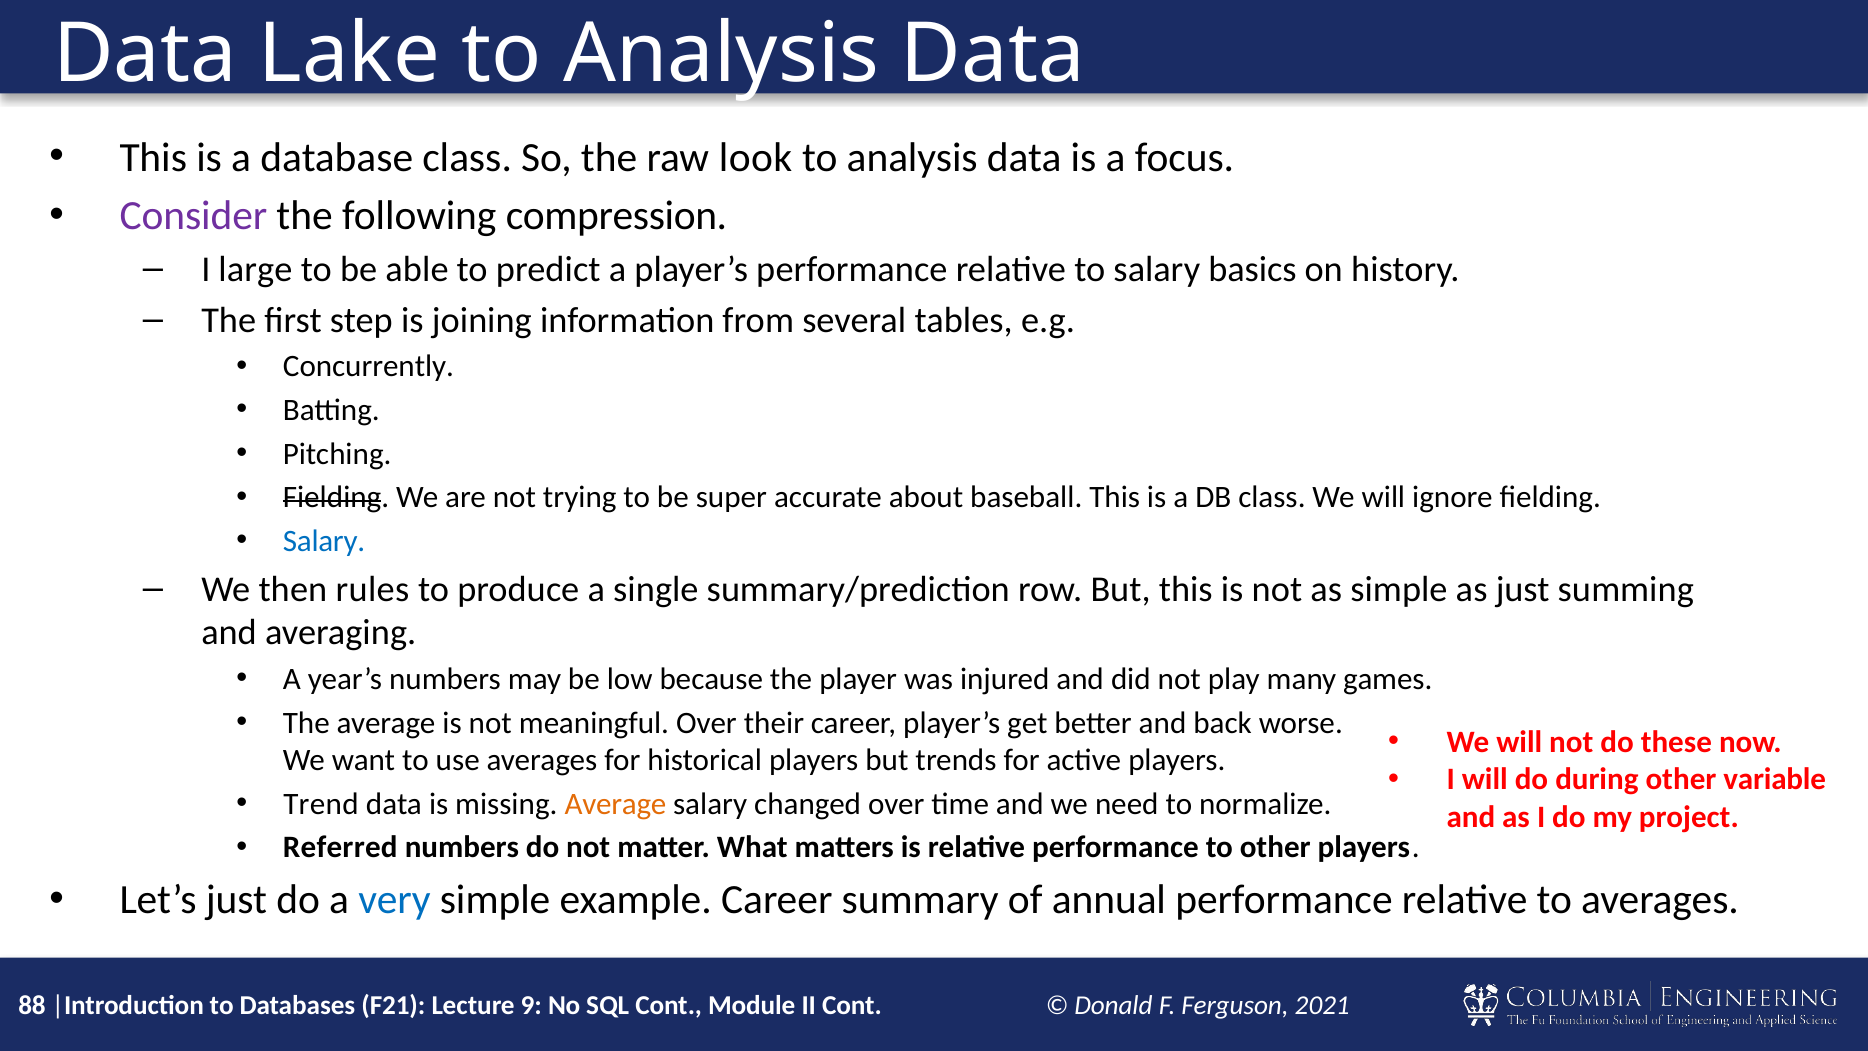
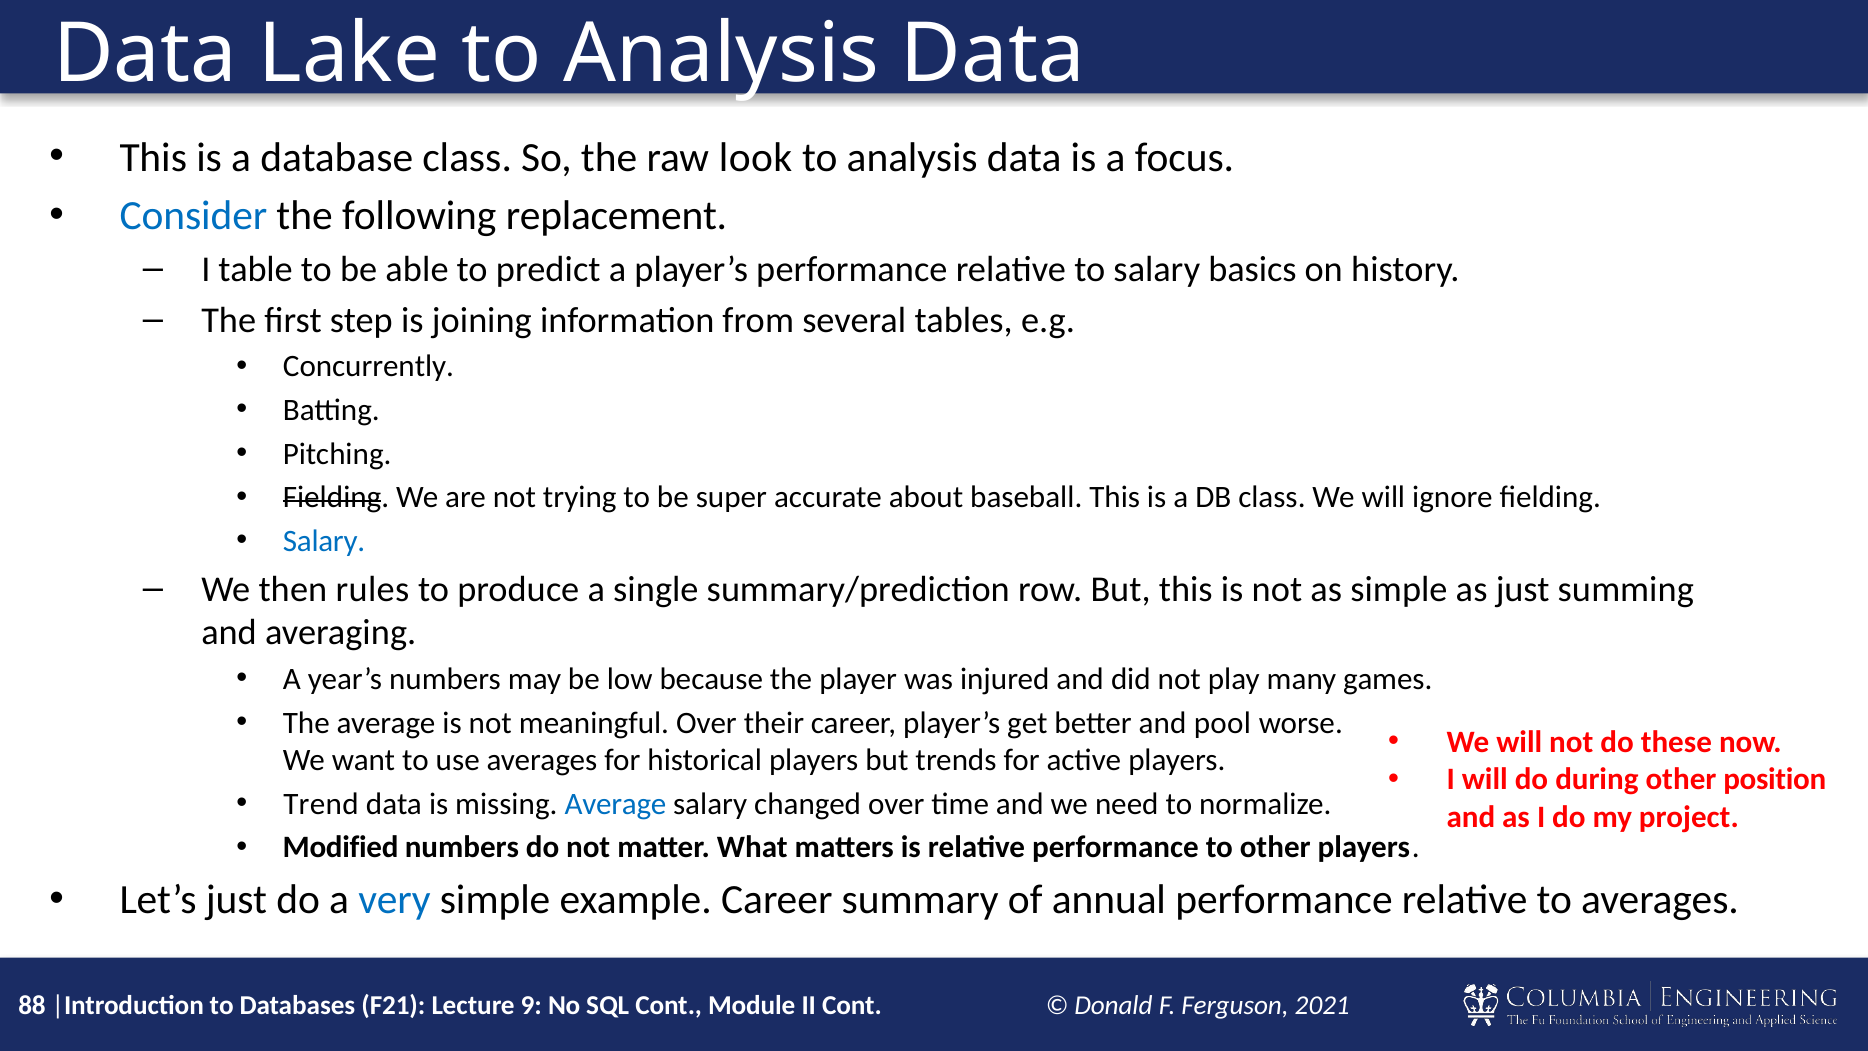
Consider colour: purple -> blue (193, 216)
compression: compression -> replacement (616, 216)
large: large -> table (256, 269)
back: back -> pool (1222, 723)
variable: variable -> position (1775, 780)
Average colour: orange -> blue (615, 804)
Referred: Referred -> Modified (341, 847)
